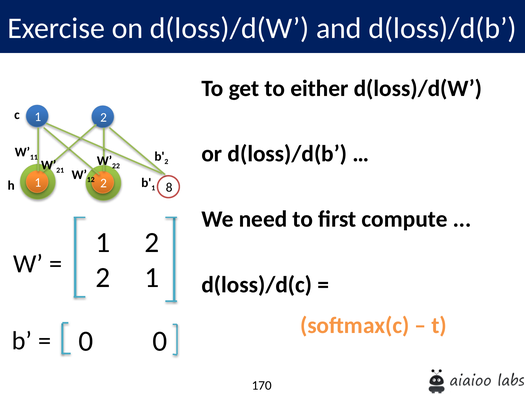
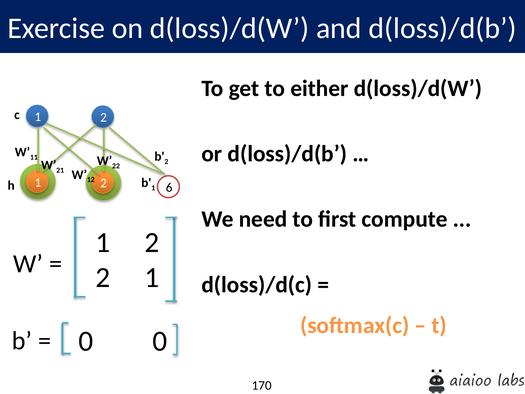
8: 8 -> 6 (169, 187)
